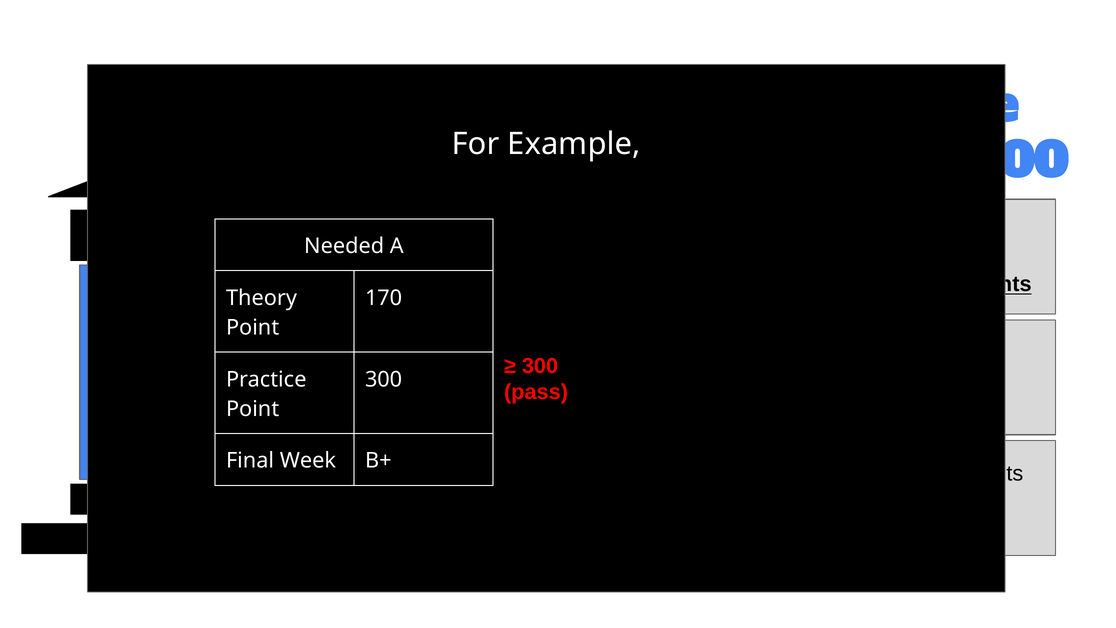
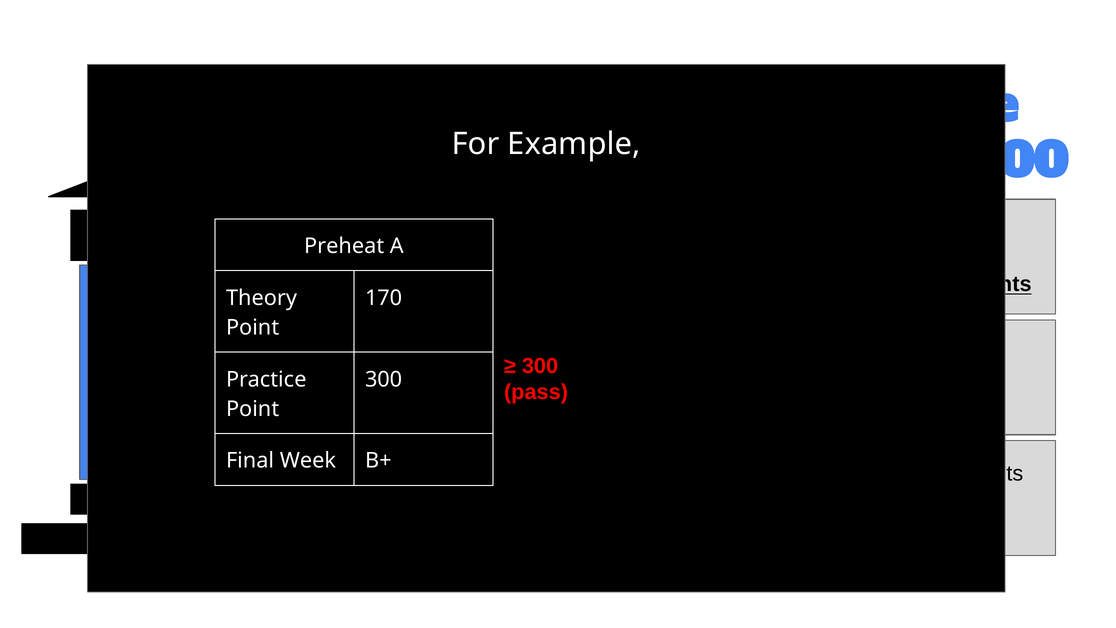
Needed: Needed -> Preheat (344, 246)
